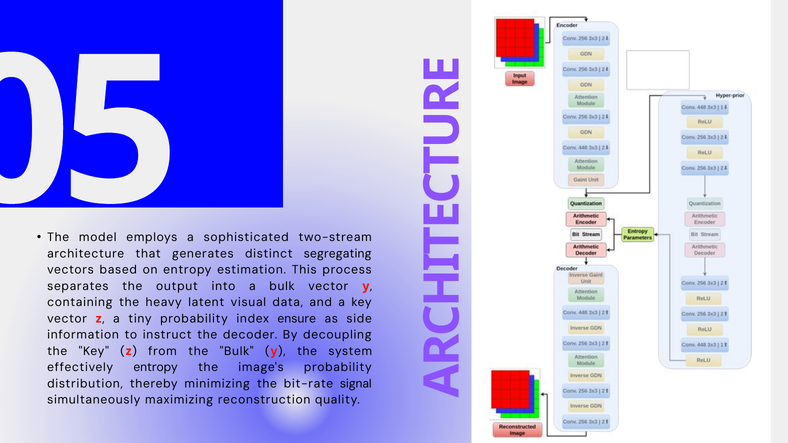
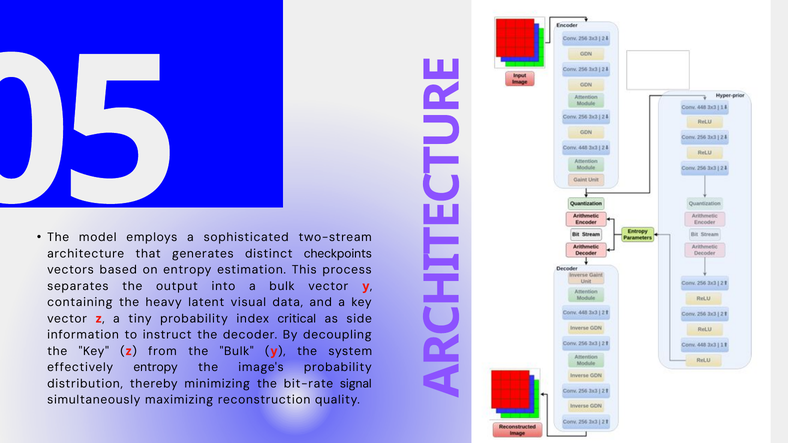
segregating: segregating -> checkpoints (338, 254)
ensure: ensure -> critical (297, 319)
